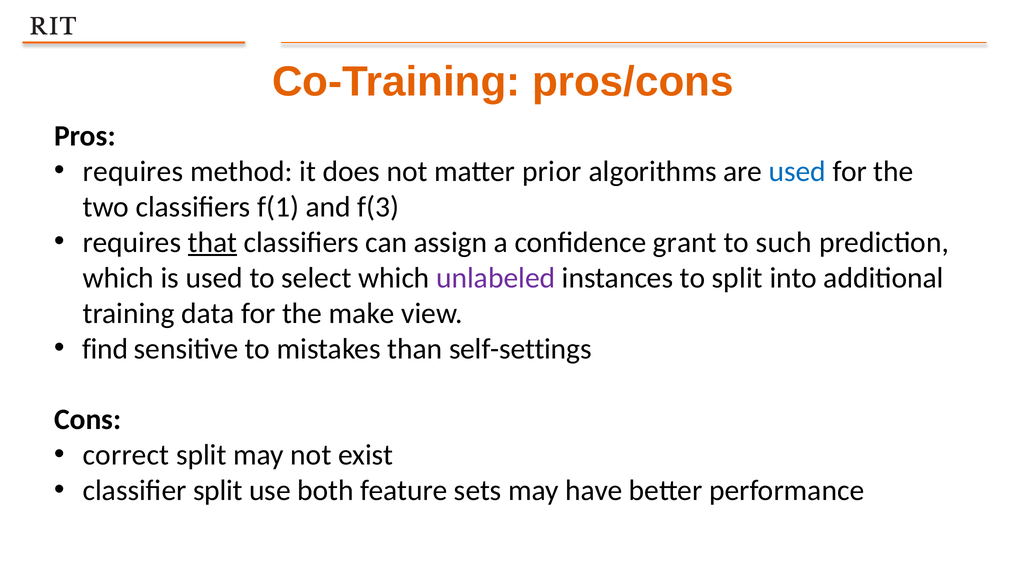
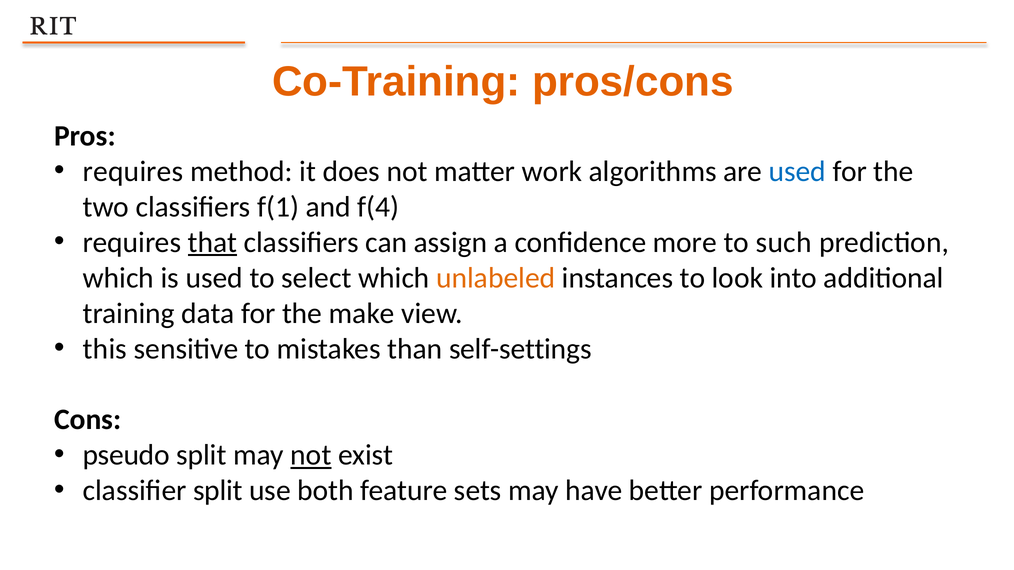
prior: prior -> work (552, 171)
f(3: f(3 -> f(4 (378, 207)
grant: grant -> more (685, 242)
unlabeled colour: purple -> orange (496, 278)
to split: split -> look (737, 278)
find: find -> this (105, 349)
correct: correct -> pseudo (126, 456)
not underline: none -> present (311, 456)
